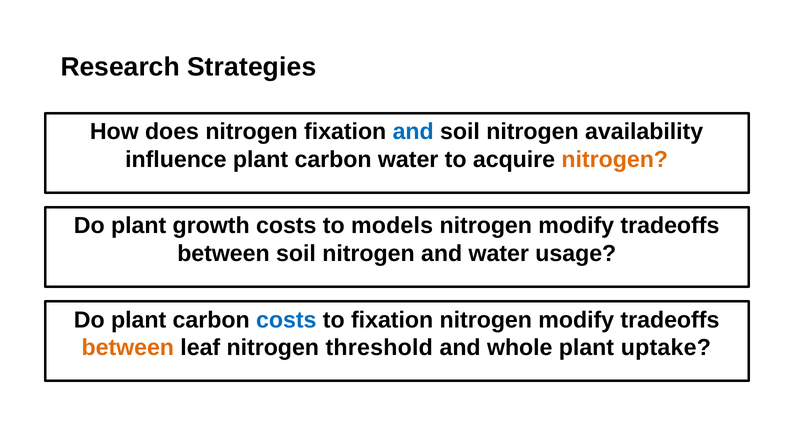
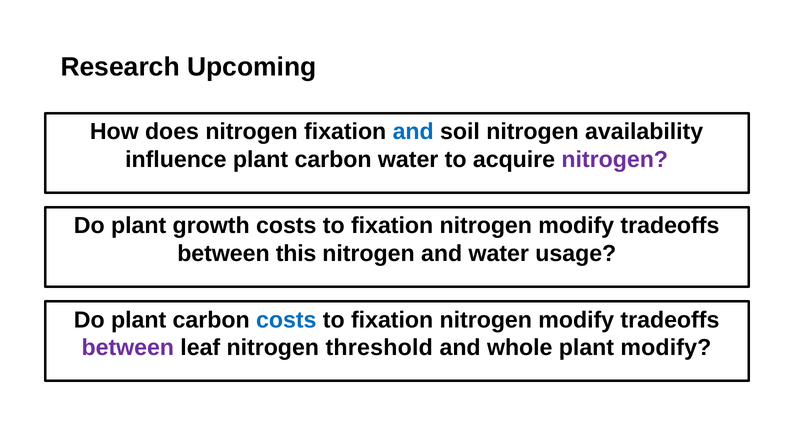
Strategies: Strategies -> Upcoming (252, 67)
nitrogen colour: orange -> purple (615, 159)
models: models -> fixation (392, 226)
between soil: soil -> this (296, 253)
between colour: orange -> purple (128, 347)
plant uptake: uptake -> modify (666, 347)
